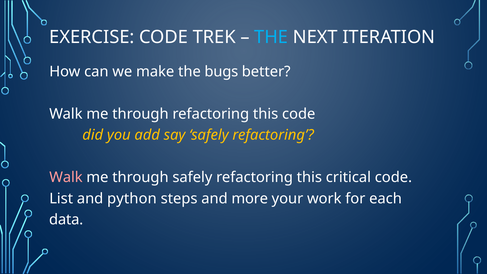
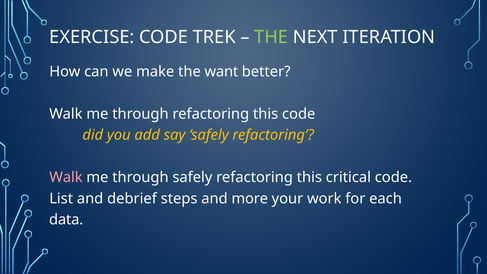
THE colour: light blue -> light green (271, 37)
bugs: bugs -> want (221, 71)
python: python -> debrief (132, 199)
